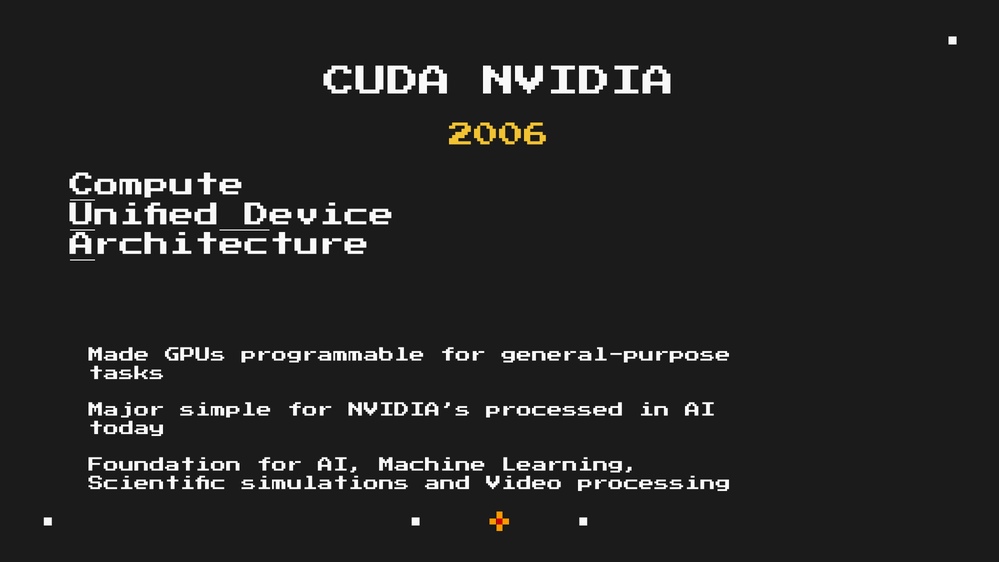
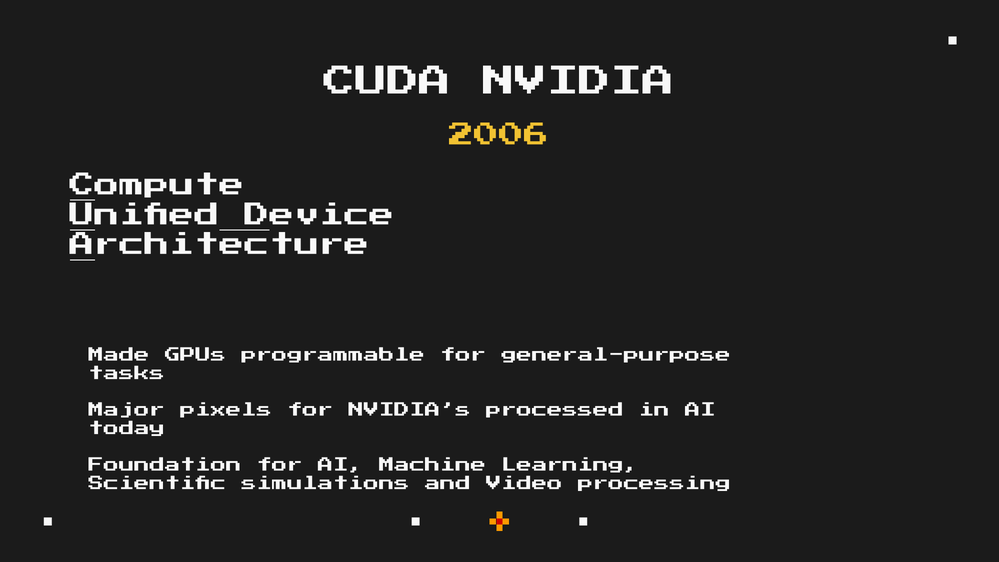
simple: simple -> pixels (226, 413)
